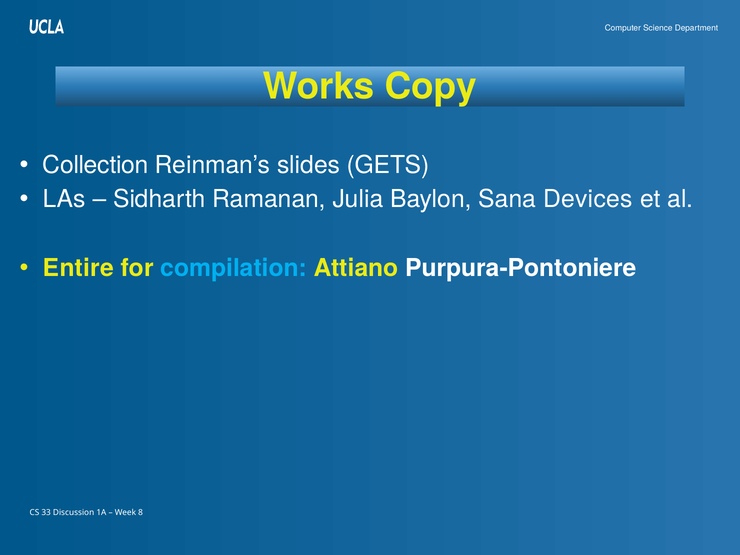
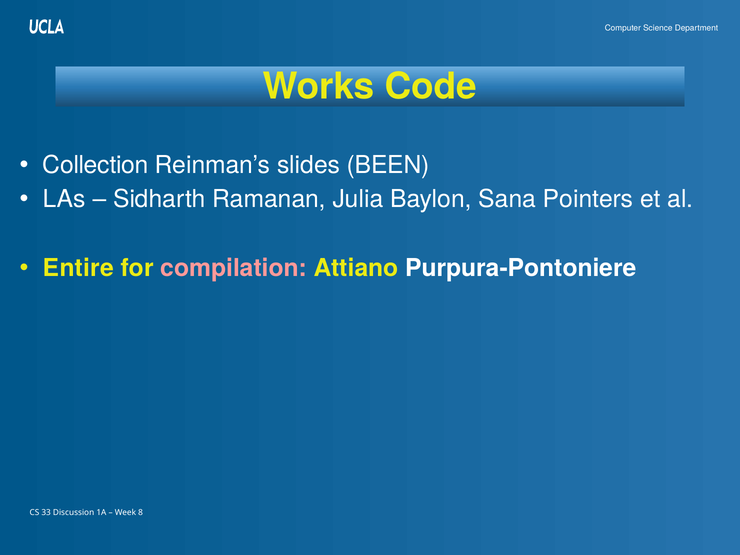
Copy: Copy -> Code (431, 86)
GETS: GETS -> BEEN (388, 165)
Devices: Devices -> Pointers (588, 199)
compilation colour: light blue -> pink (234, 268)
